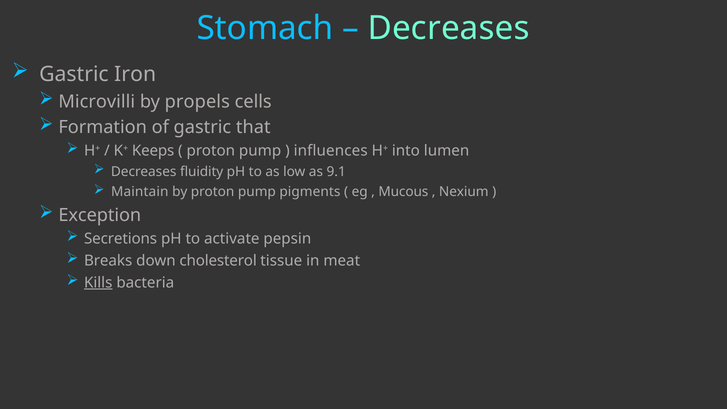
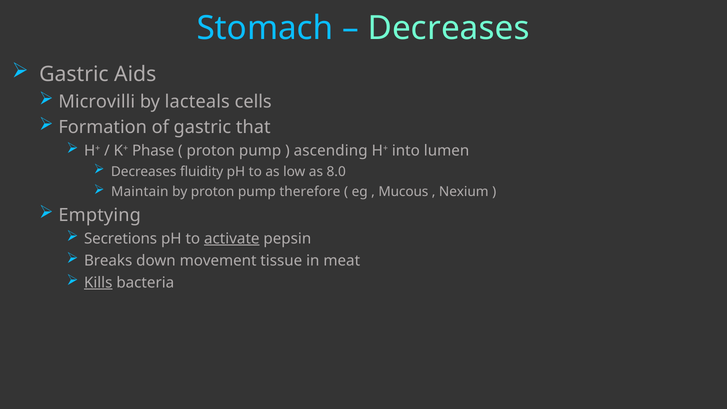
Iron: Iron -> Aids (135, 74)
propels: propels -> lacteals (197, 102)
Keeps: Keeps -> Phase (153, 151)
influences: influences -> ascending (331, 151)
9.1: 9.1 -> 8.0 (336, 172)
pigments: pigments -> therefore (310, 192)
Exception: Exception -> Emptying (100, 215)
activate underline: none -> present (232, 239)
cholesterol: cholesterol -> movement (218, 261)
